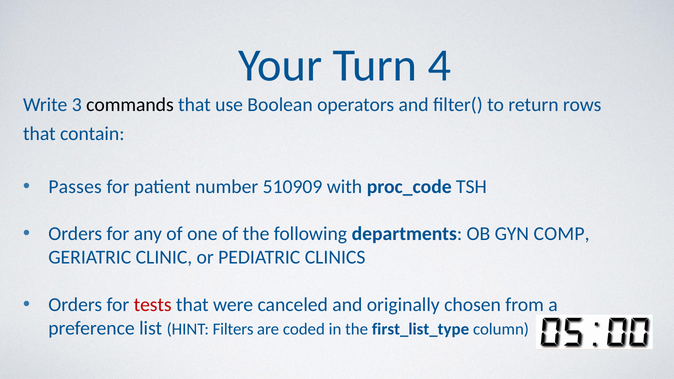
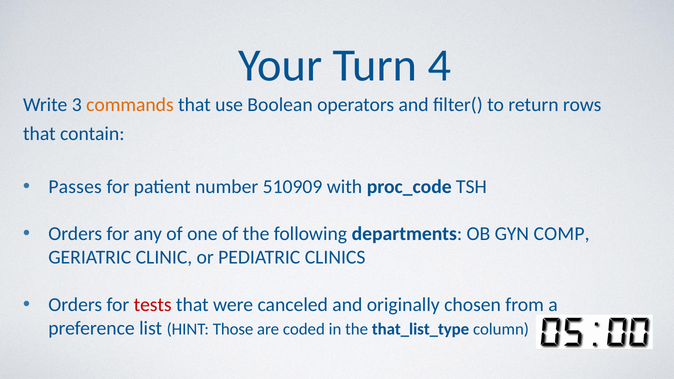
commands colour: black -> orange (130, 105)
Filters: Filters -> Those (233, 329)
first_list_type: first_list_type -> that_list_type (421, 329)
